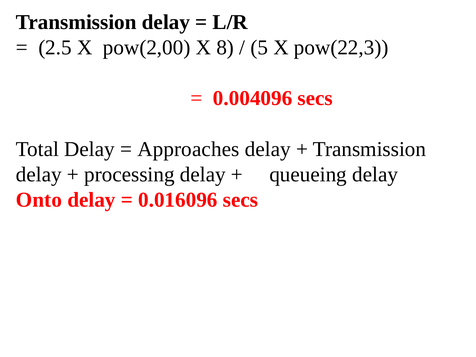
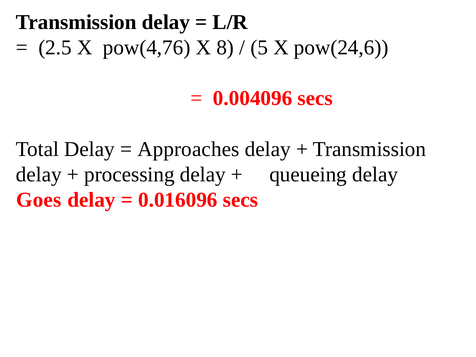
pow(2,00: pow(2,00 -> pow(4,76 (147, 47)
pow(22,3: pow(22,3 -> pow(24,6 (341, 47)
Onto: Onto -> Goes (39, 200)
